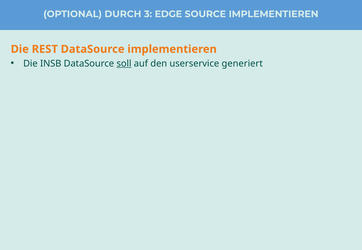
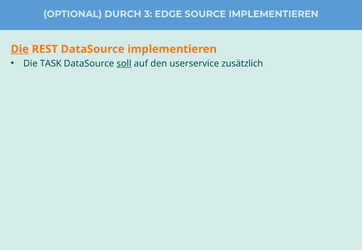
Die underline: none -> present (20, 49)
INSB: INSB -> TASK (51, 64)
generiert: generiert -> zusätzlich (242, 64)
